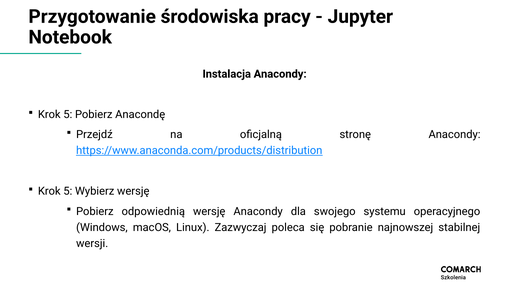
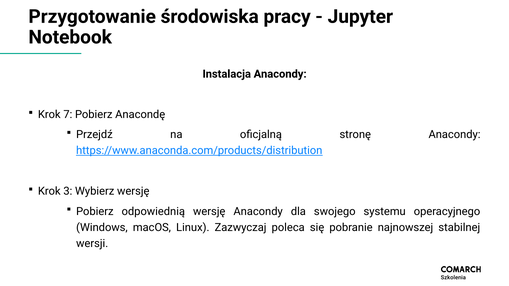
5: 5 -> 7 (68, 115)
5: 5 -> 3 (68, 191)
